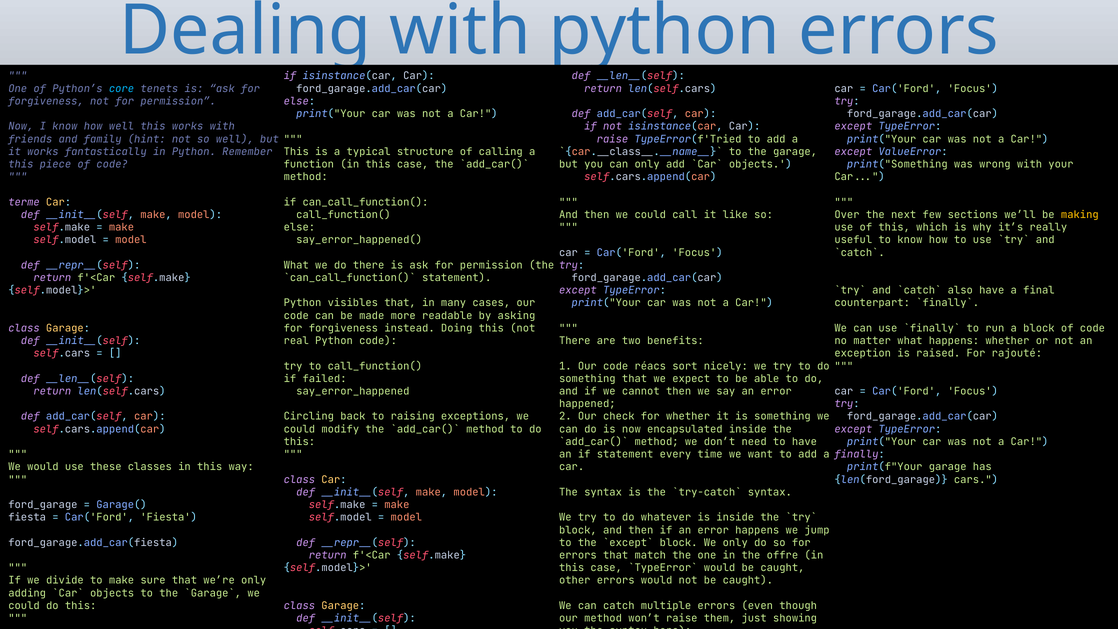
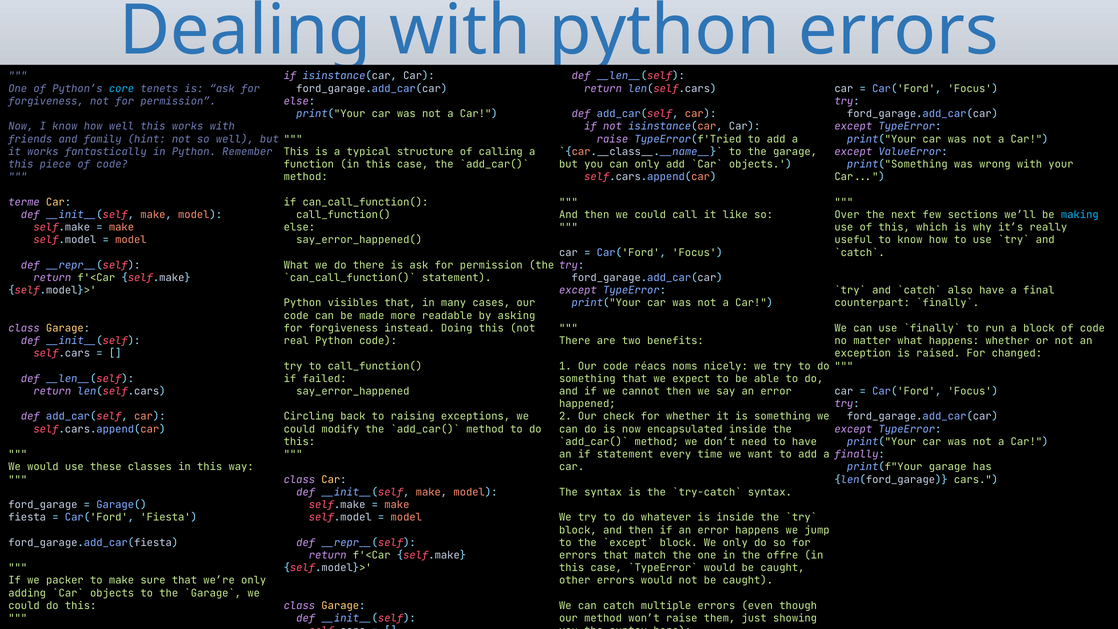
making colour: yellow -> light blue (1080, 215)
rajouté: rajouté -> changed (1017, 353)
sort: sort -> noms (685, 366)
divide: divide -> packer (65, 580)
